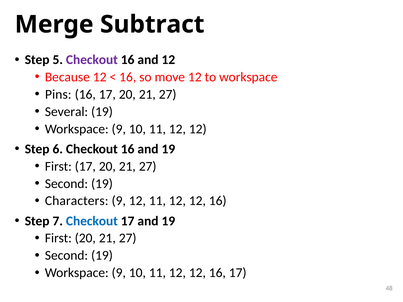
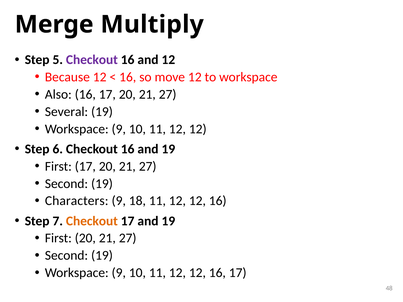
Subtract: Subtract -> Multiply (152, 24)
Pins: Pins -> Also (58, 94)
9 12: 12 -> 18 (137, 201)
Checkout colour: blue -> orange (92, 221)
